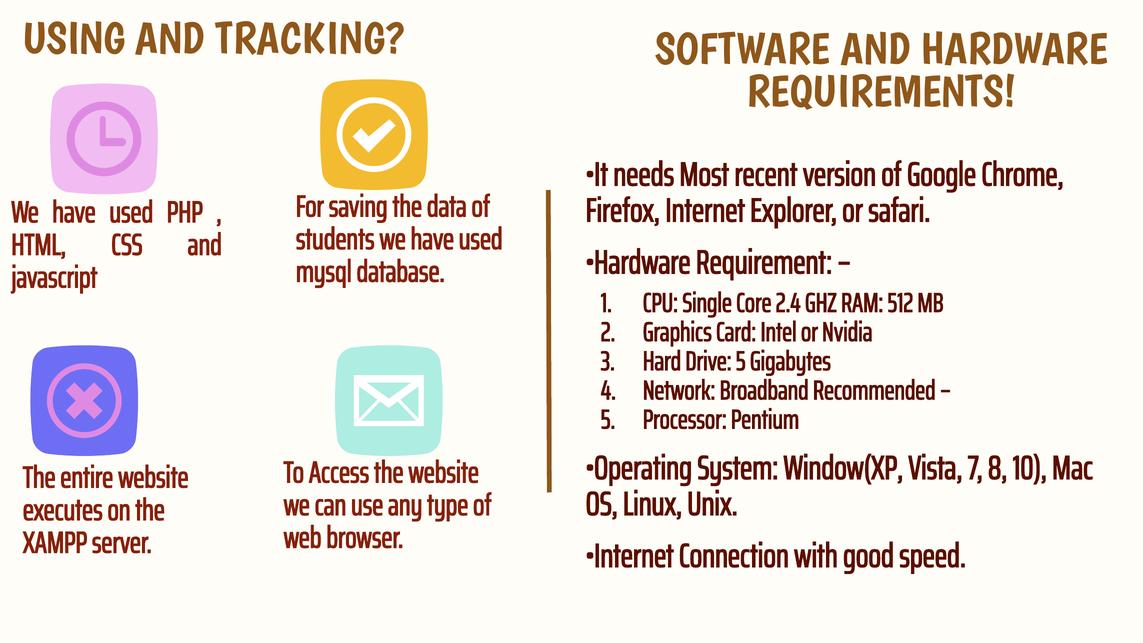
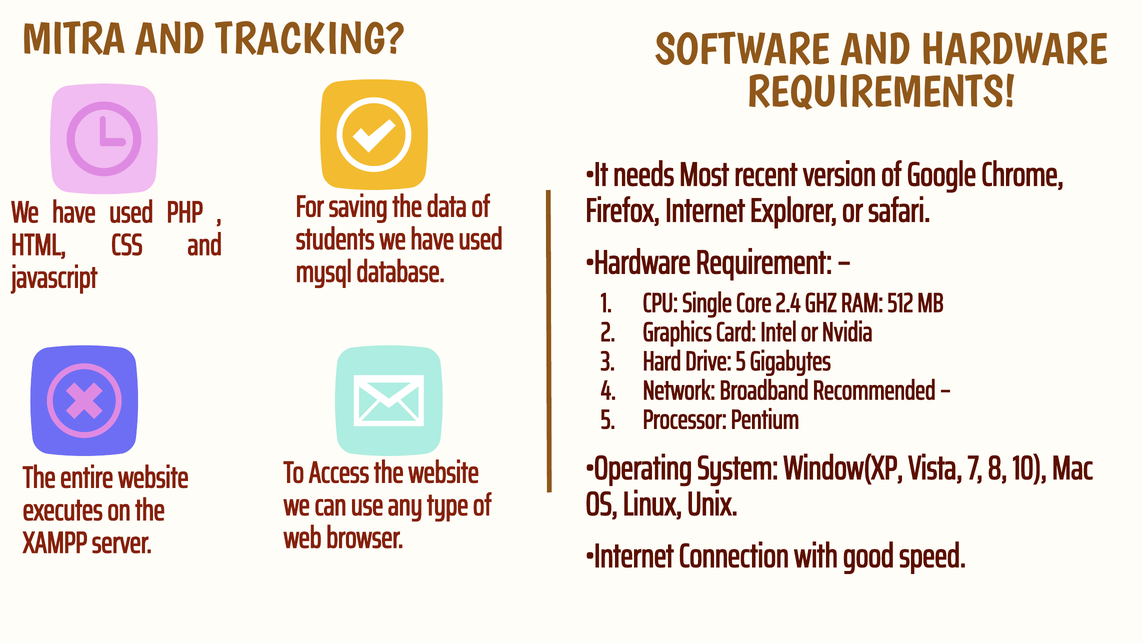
USING: USING -> MITRA (74, 39)
